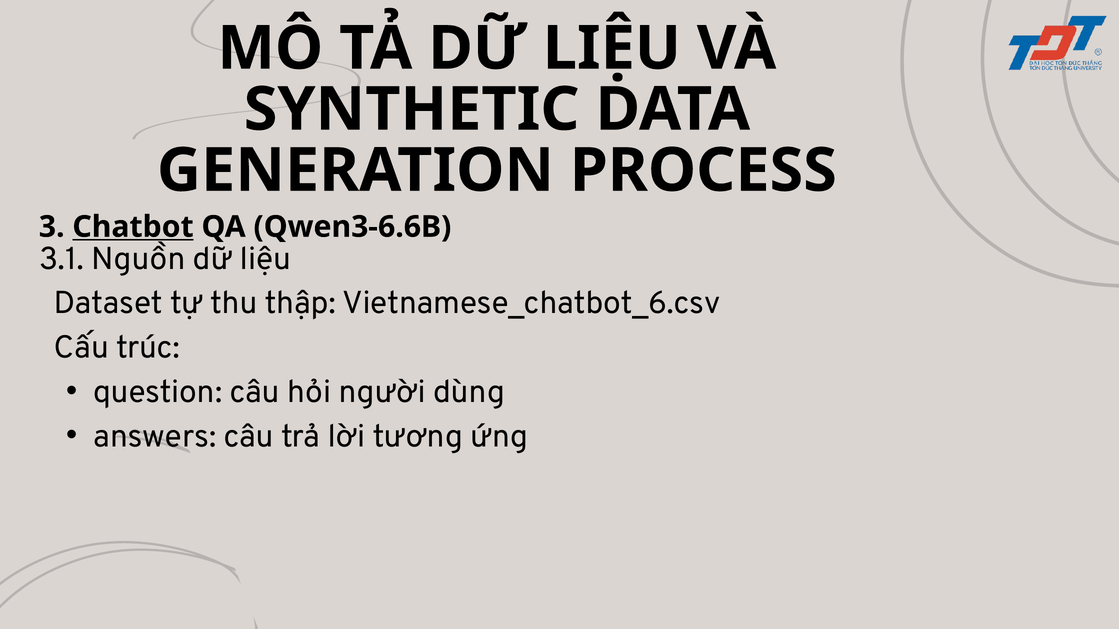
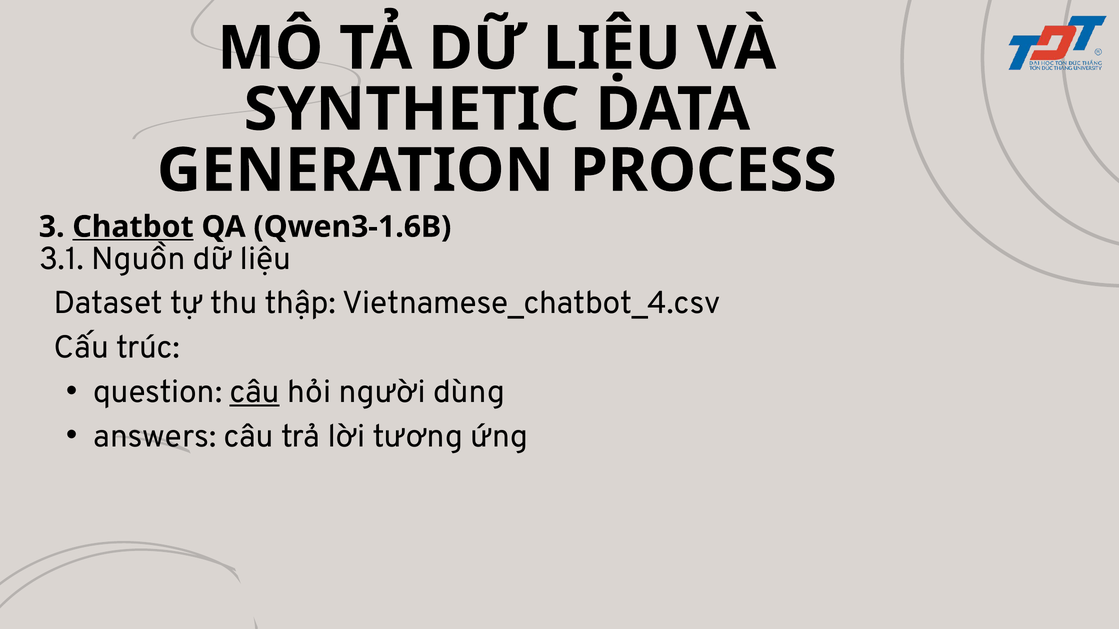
Qwen3-6.6B: Qwen3-6.6B -> Qwen3-1.6B (352, 227)
Vietnamese_chatbot_6.csv: Vietnamese_chatbot_6.csv -> Vietnamese_chatbot_4.csv (531, 303)
câu underline: none -> present (255, 392)
